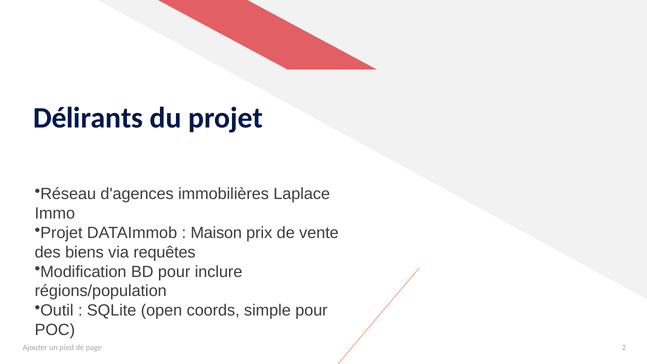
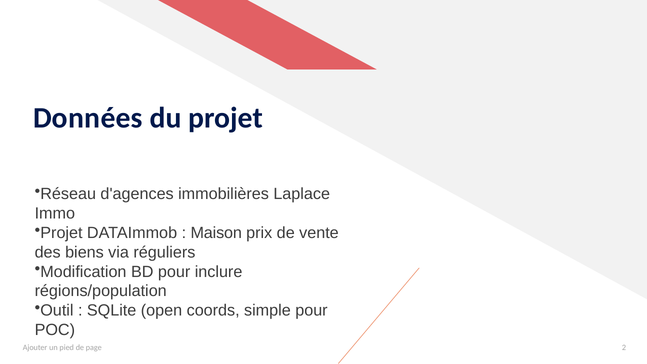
Délirants: Délirants -> Données (88, 118)
requêtes: requêtes -> réguliers (164, 252)
